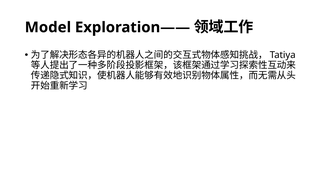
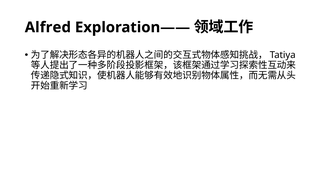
Model: Model -> Alfred (48, 27)
